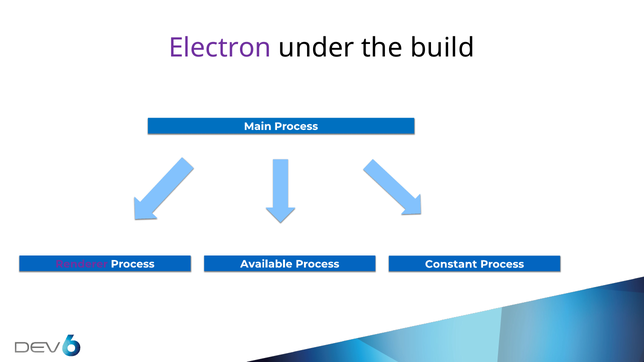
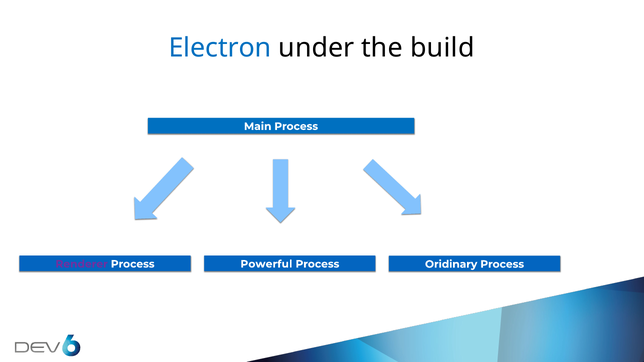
Electron colour: purple -> blue (220, 48)
Available: Available -> Powerful (266, 264)
Constant: Constant -> Oridinary (451, 264)
